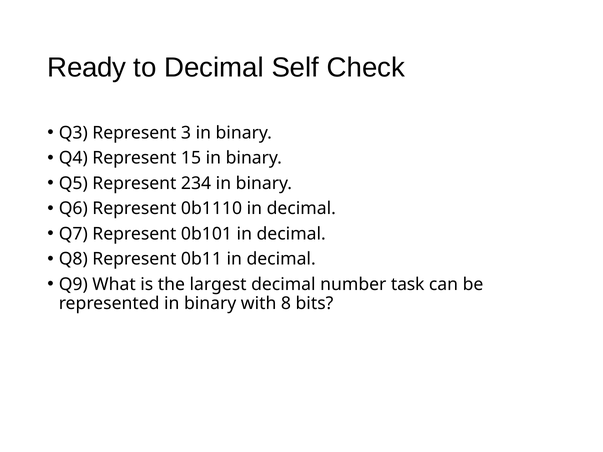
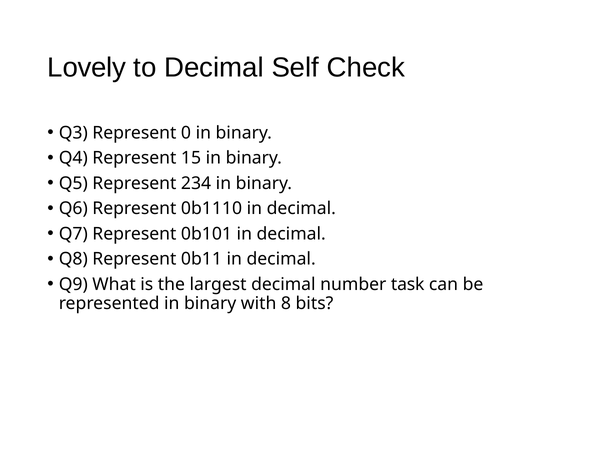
Ready: Ready -> Lovely (87, 68)
3: 3 -> 0 (186, 133)
